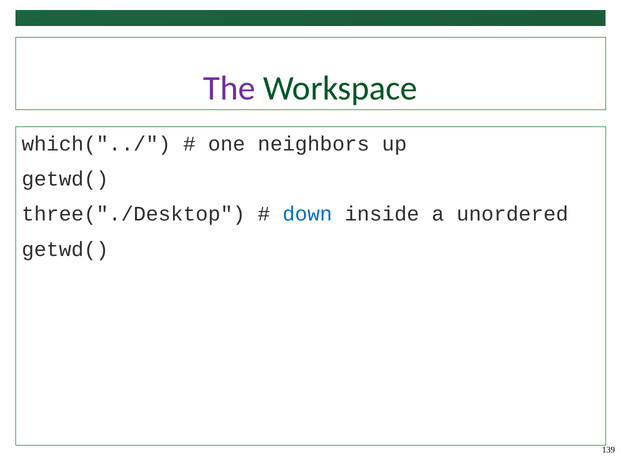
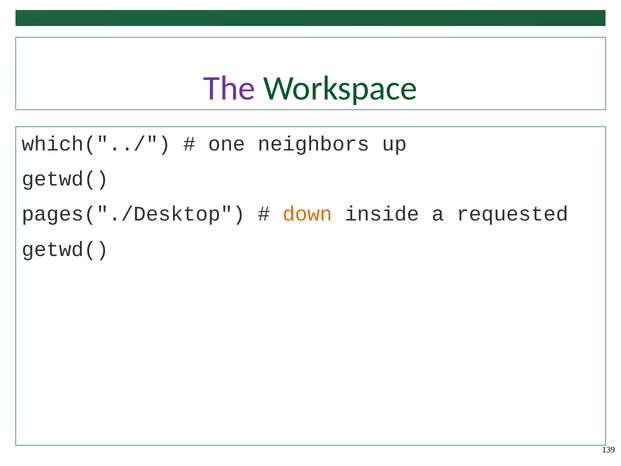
three("./Desktop: three("./Desktop -> pages("./Desktop (133, 214)
down colour: blue -> orange (307, 214)
unordered: unordered -> requested (512, 214)
